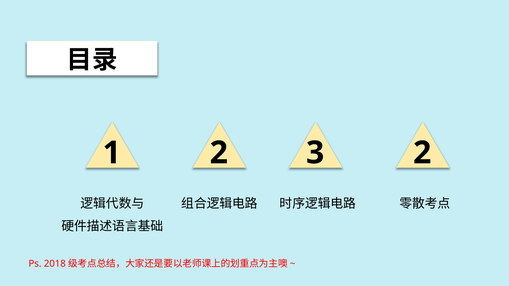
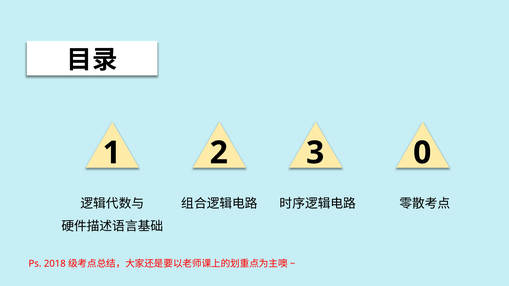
3 2: 2 -> 0 (422, 153)
